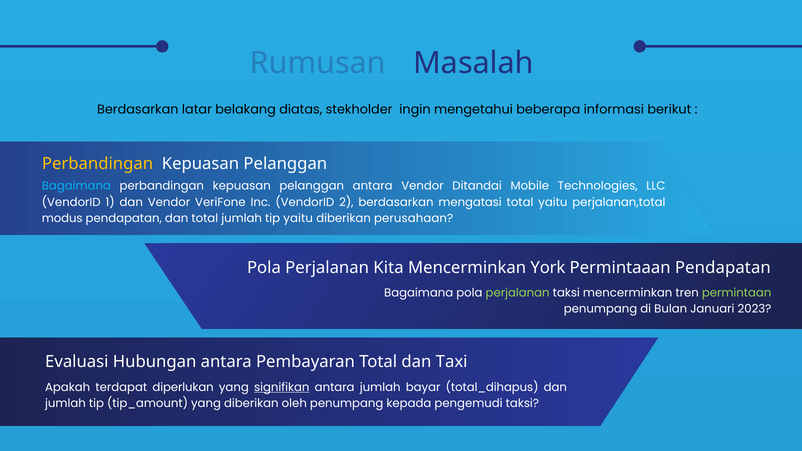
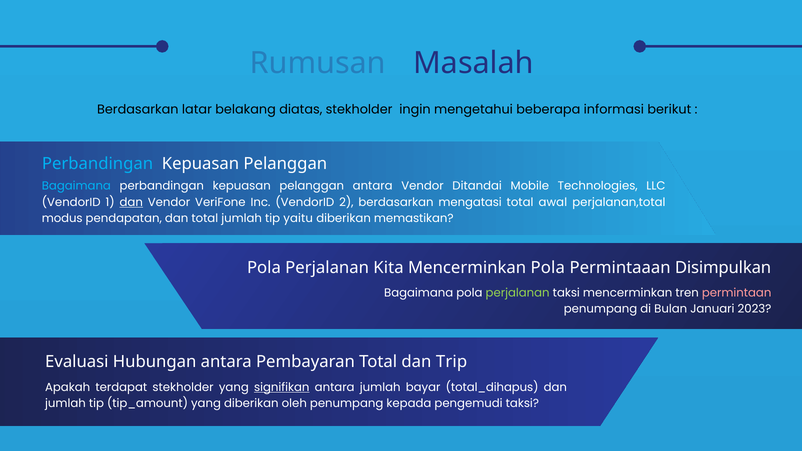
Perbandingan colour: yellow -> light blue (98, 164)
dan underline: none -> present (131, 202)
total yaitu: yaitu -> awal (553, 202)
perusahaan: perusahaan -> memastikan (414, 219)
Mencerminkan York: York -> Pola (548, 268)
Permintaaan Pendapatan: Pendapatan -> Disimpulkan (723, 268)
permintaan colour: light green -> pink (737, 293)
Taxi: Taxi -> Trip (452, 362)
terdapat diperlukan: diperlukan -> stekholder (183, 387)
